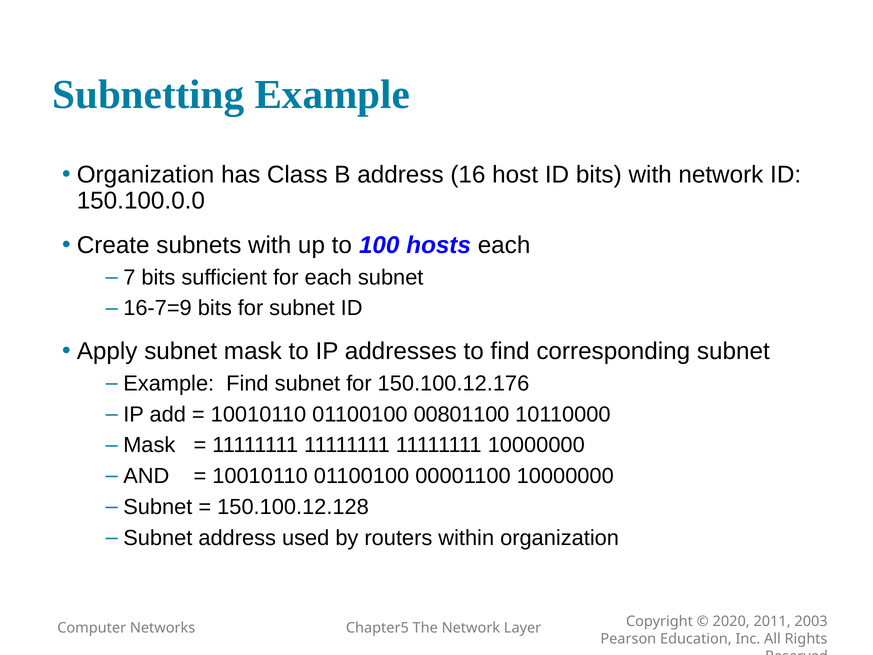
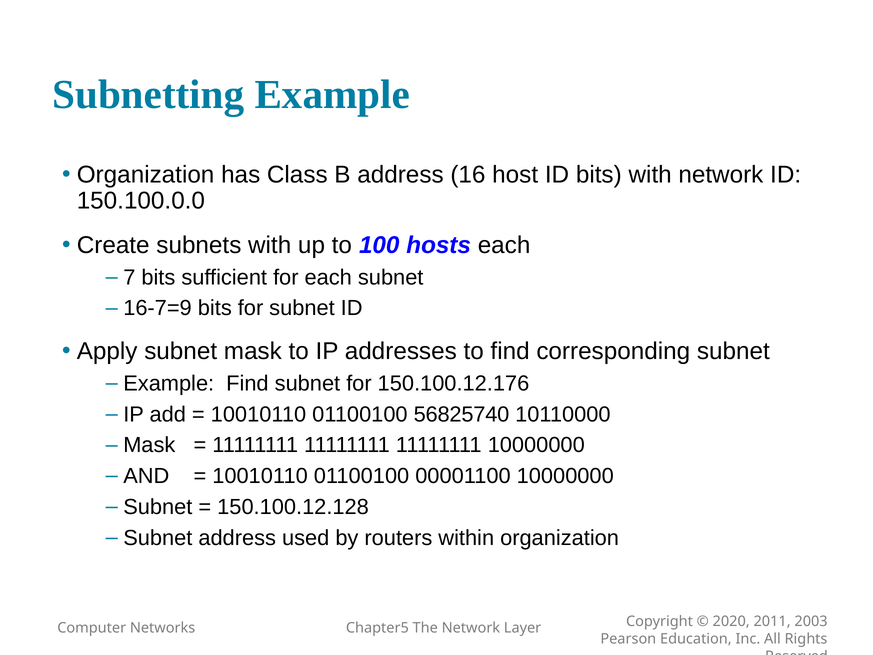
00801100: 00801100 -> 56825740 (461, 414)
